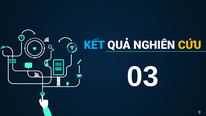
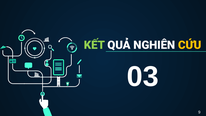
KẾT colour: light blue -> light green (94, 45)
